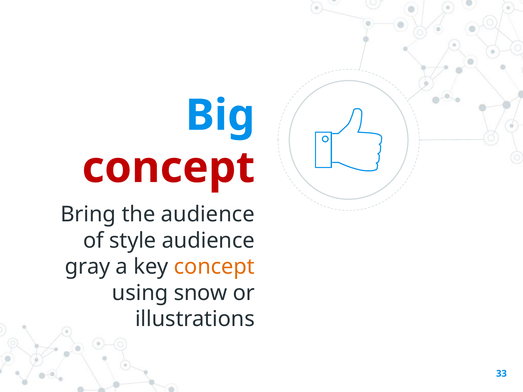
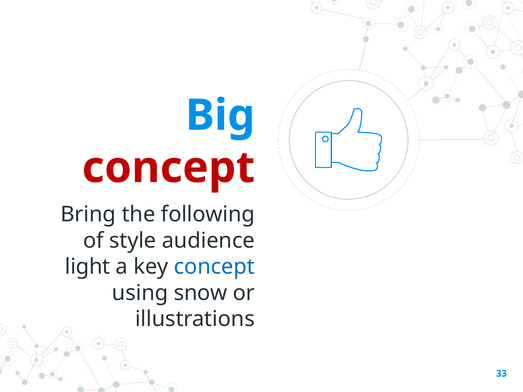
the audience: audience -> following (208, 215)
gray: gray -> light (88, 267)
concept colour: orange -> blue (214, 267)
